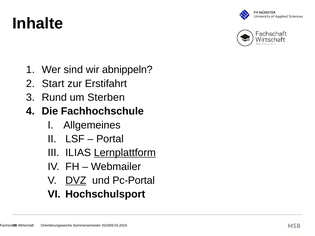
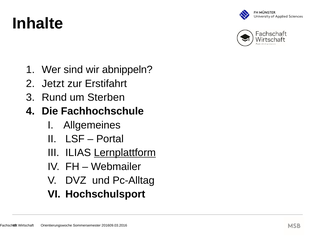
Start: Start -> Jetzt (53, 84)
DVZ underline: present -> none (76, 181)
Pc-Portal: Pc-Portal -> Pc-Alltag (134, 181)
